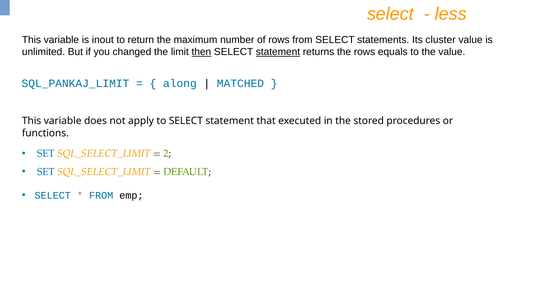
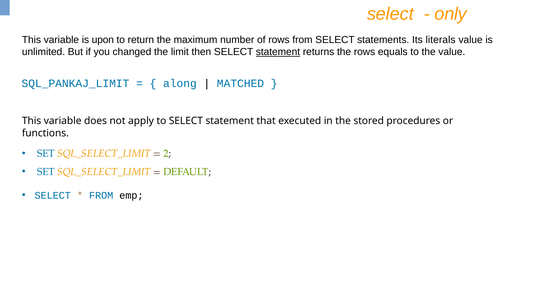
less: less -> only (451, 14)
inout: inout -> upon (103, 40)
cluster: cluster -> literals (441, 40)
then underline: present -> none (201, 52)
